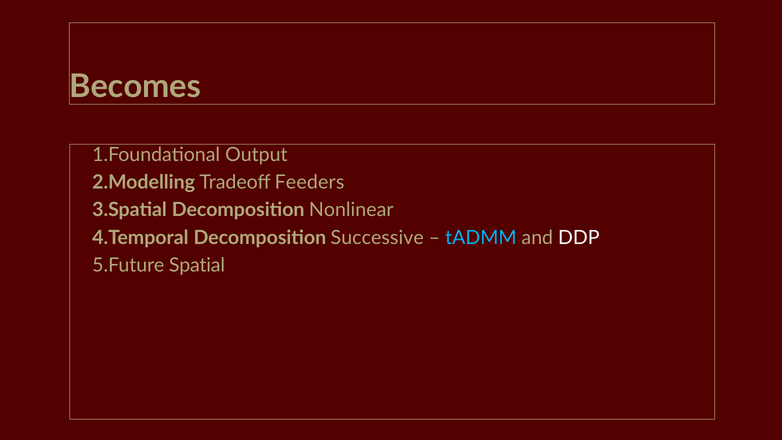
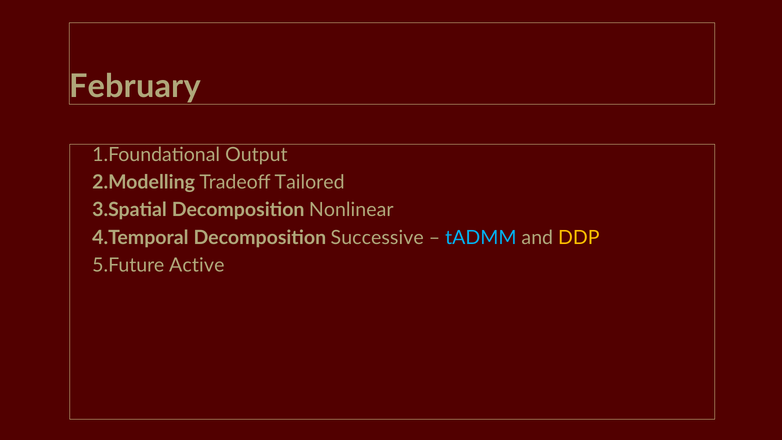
Becomes: Becomes -> February (135, 87)
Feeders: Feeders -> Tailored (310, 182)
DDP colour: white -> yellow (579, 238)
Spatial: Spatial -> Active (197, 265)
